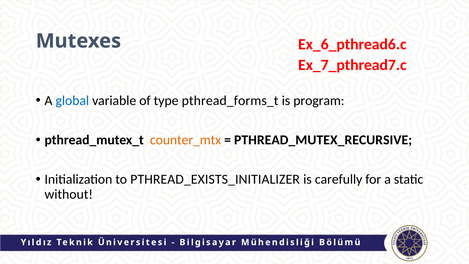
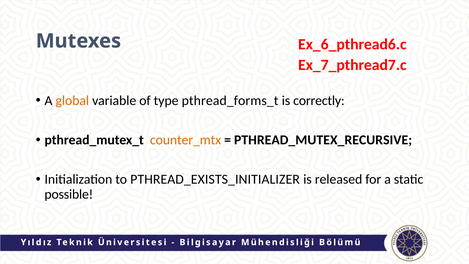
global colour: blue -> orange (72, 101)
program: program -> correctly (319, 101)
carefully: carefully -> released (339, 179)
without: without -> possible (69, 194)
